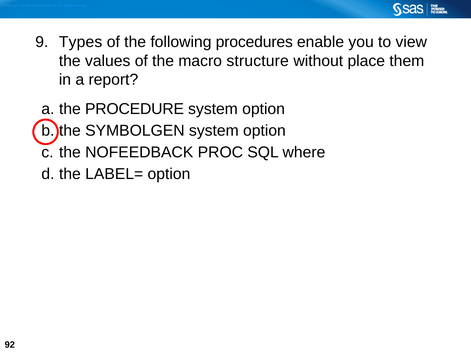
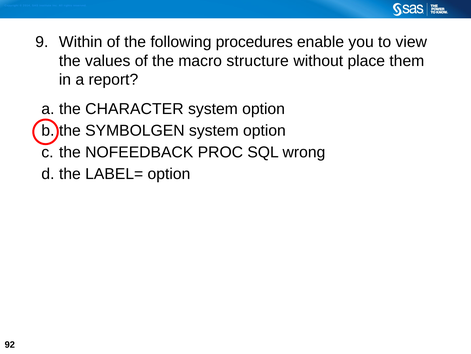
Types: Types -> Within (81, 42)
PROCEDURE: PROCEDURE -> CHARACTER (134, 109)
where: where -> wrong (304, 152)
